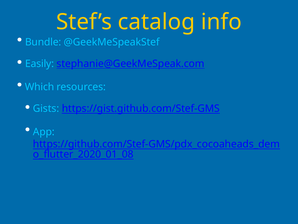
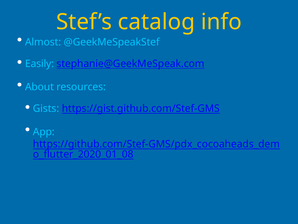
Bundle: Bundle -> Almost (43, 42)
Which: Which -> About (39, 87)
